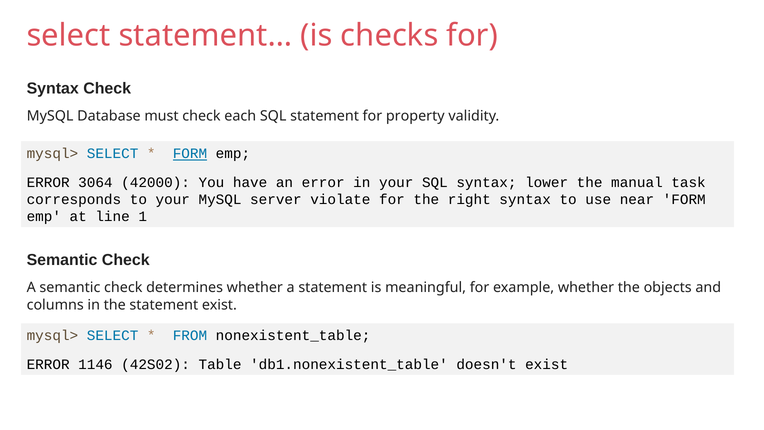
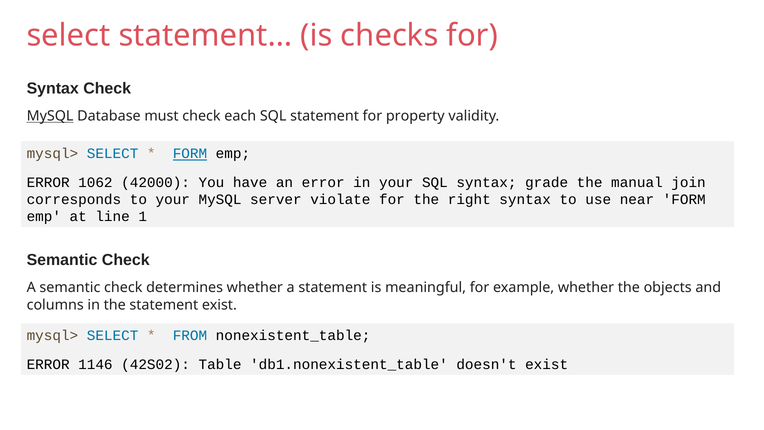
MySQL underline: none -> present (50, 116)
3064: 3064 -> 1062 (95, 182)
lower: lower -> grade (547, 182)
task: task -> join (689, 182)
